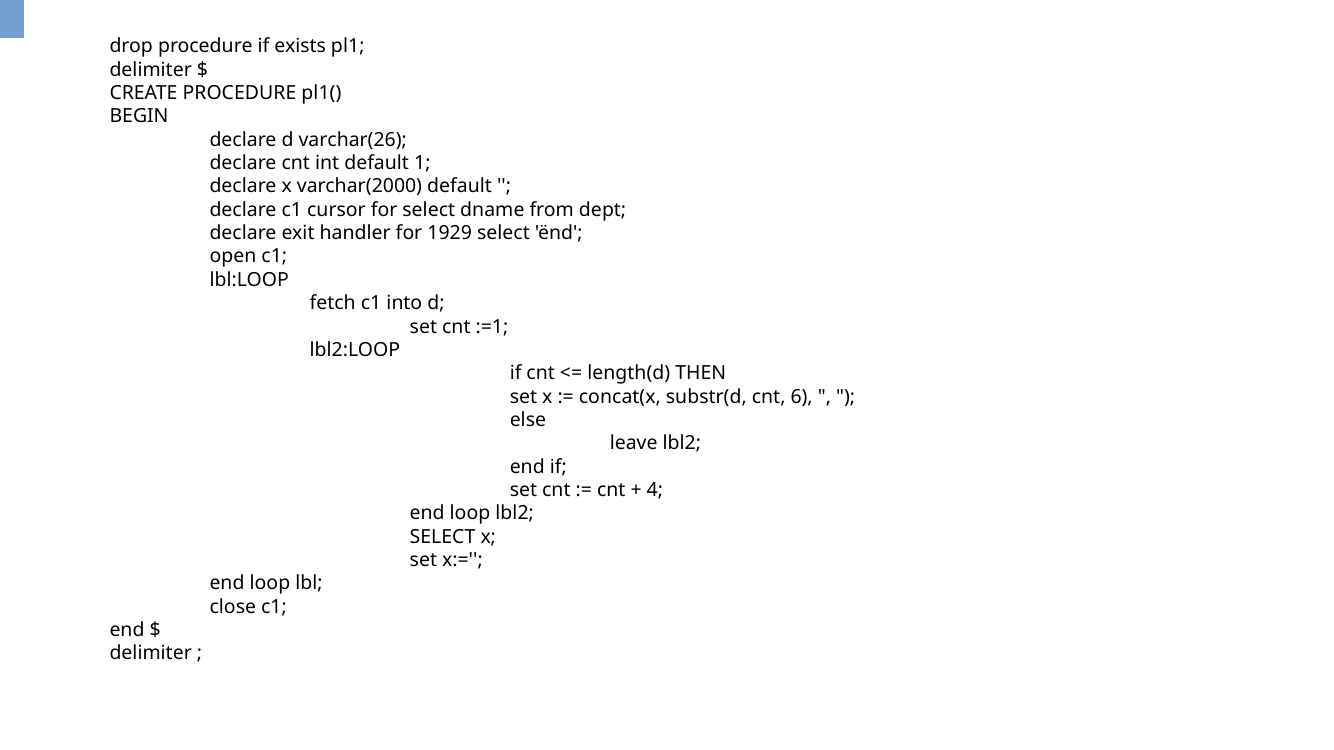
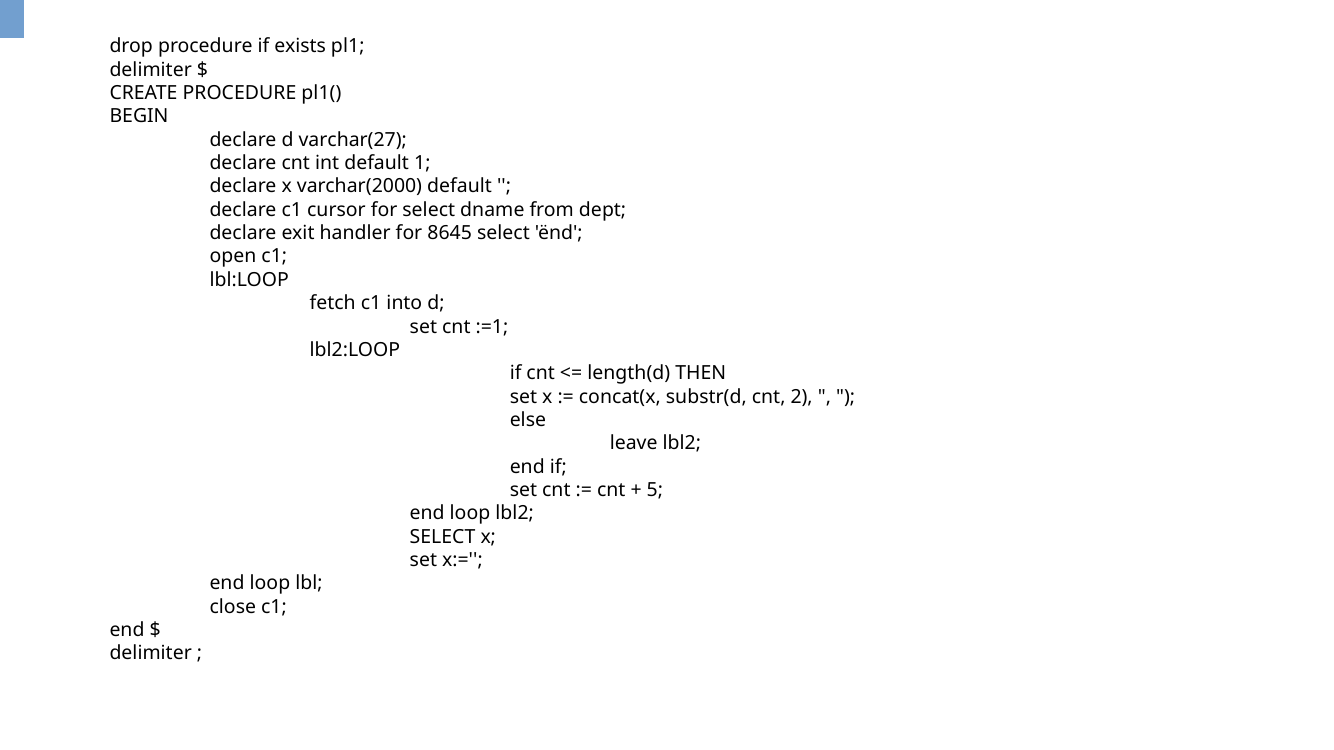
varchar(26: varchar(26 -> varchar(27 (353, 140)
1929: 1929 -> 8645 (450, 233)
6: 6 -> 2 (802, 397)
4: 4 -> 5 (655, 490)
